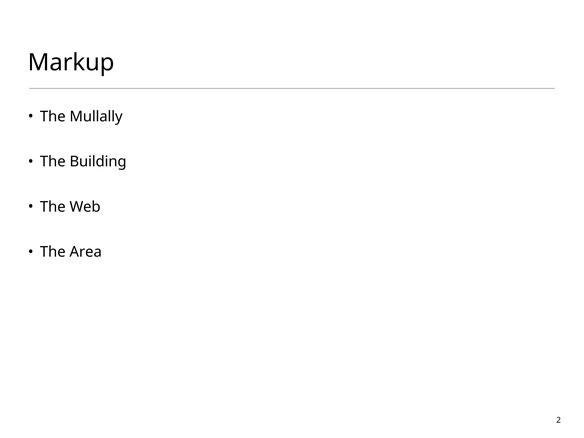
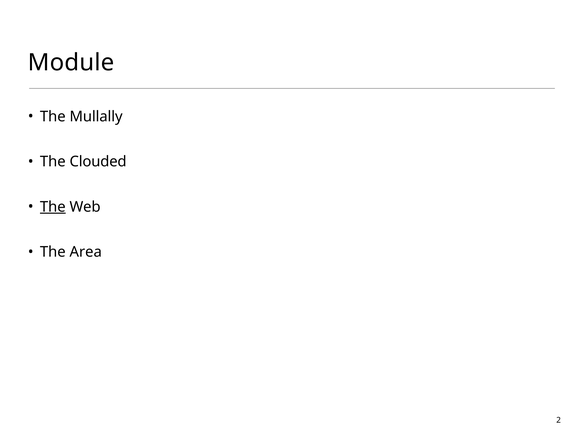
Markup: Markup -> Module (71, 63)
Building: Building -> Clouded (98, 162)
The underline: none -> present (53, 207)
